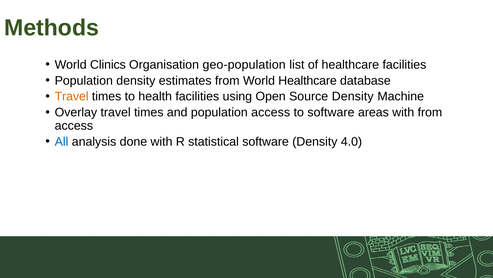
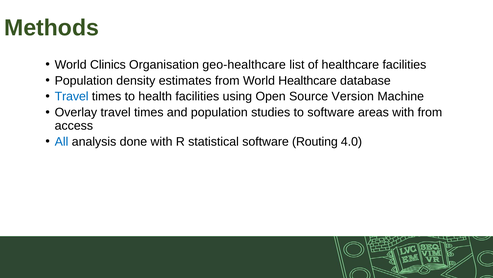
geo-population: geo-population -> geo-healthcare (244, 65)
Travel colour: orange -> blue (72, 96)
Source Density: Density -> Version (353, 96)
population access: access -> studies (271, 112)
software Density: Density -> Routing (315, 141)
